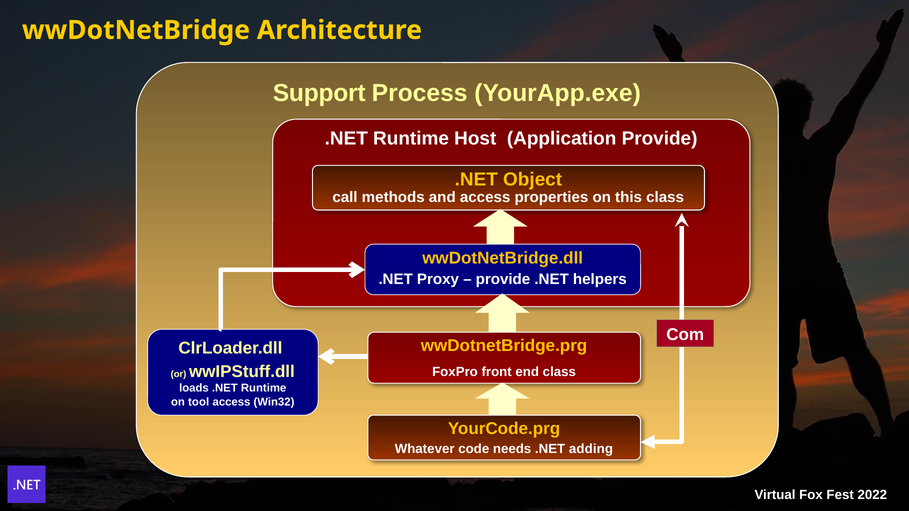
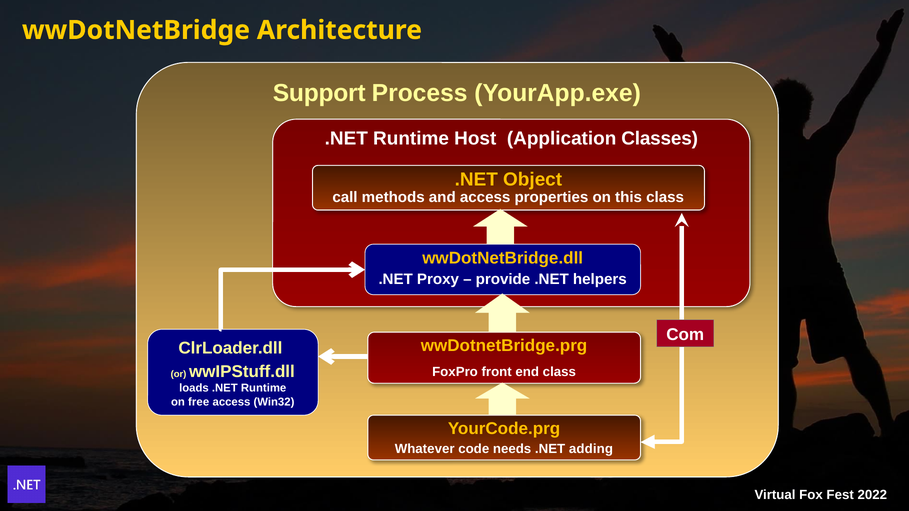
Application Provide: Provide -> Classes (660, 139)
tool: tool -> free (199, 402)
